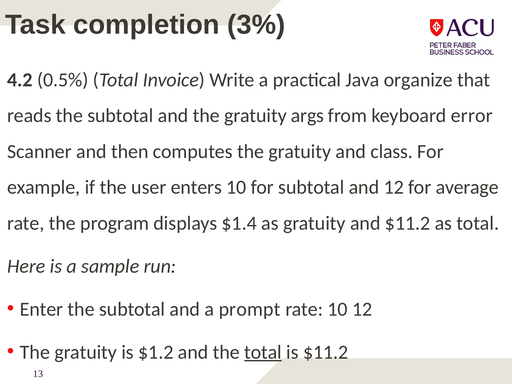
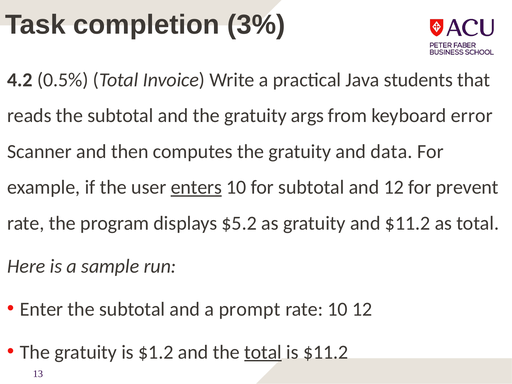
organize: organize -> students (418, 80)
class: class -> data (392, 151)
enters underline: none -> present (196, 187)
average: average -> prevent (467, 187)
$1.4: $1.4 -> $5.2 (239, 223)
